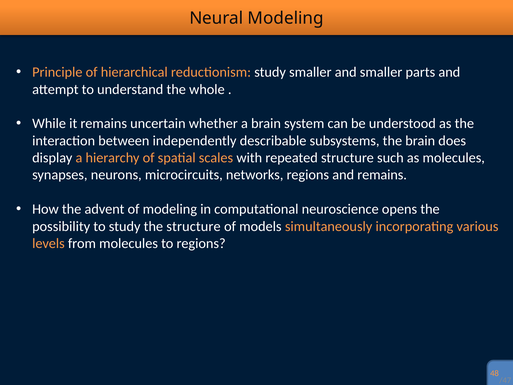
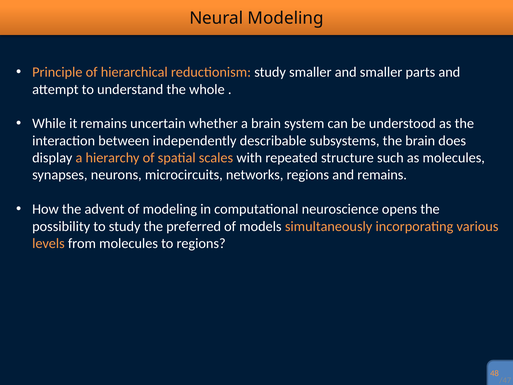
the structure: structure -> preferred (194, 226)
